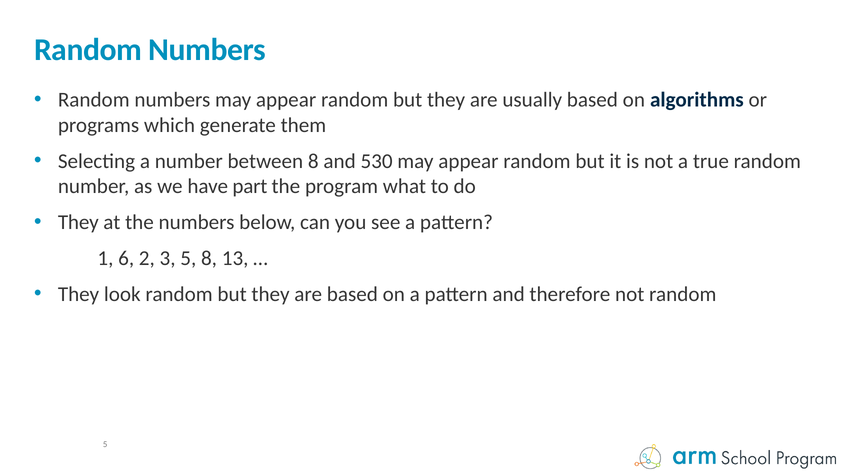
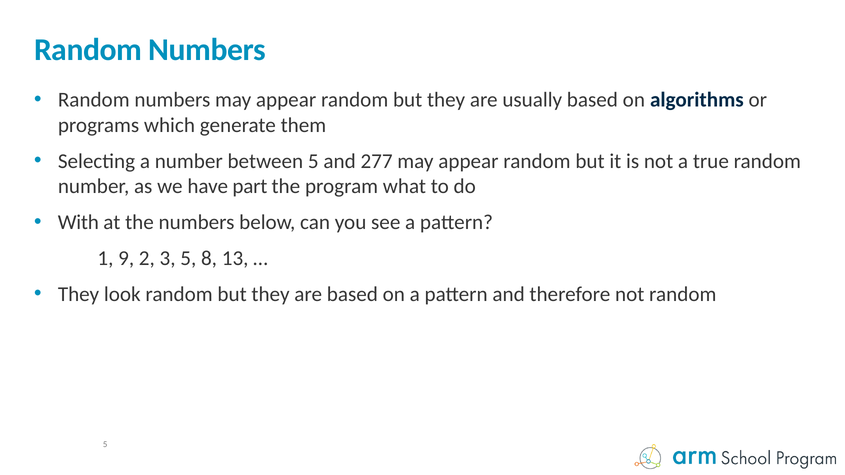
between 8: 8 -> 5 (313, 161)
530: 530 -> 277 (377, 161)
They: They -> With (78, 222)
6: 6 -> 9 (126, 258)
